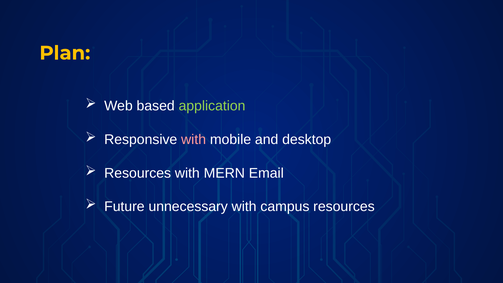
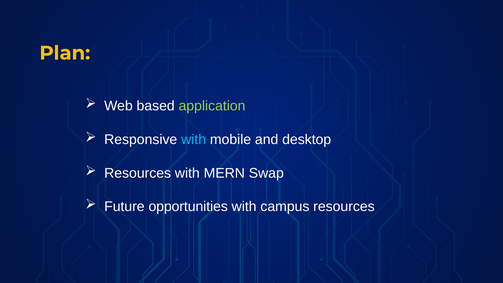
with colour: pink -> light blue (194, 139)
Email: Email -> Swap (266, 173)
unnecessary: unnecessary -> opportunities (188, 207)
